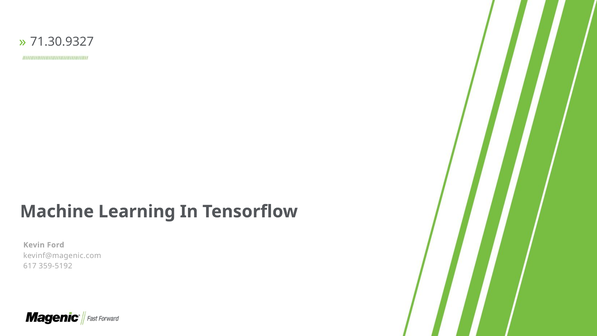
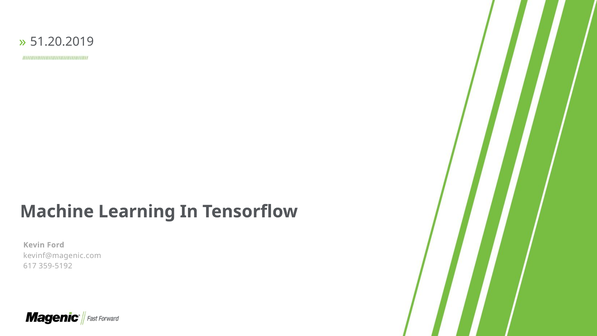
71.30.9327: 71.30.9327 -> 51.20.2019 (62, 42)
